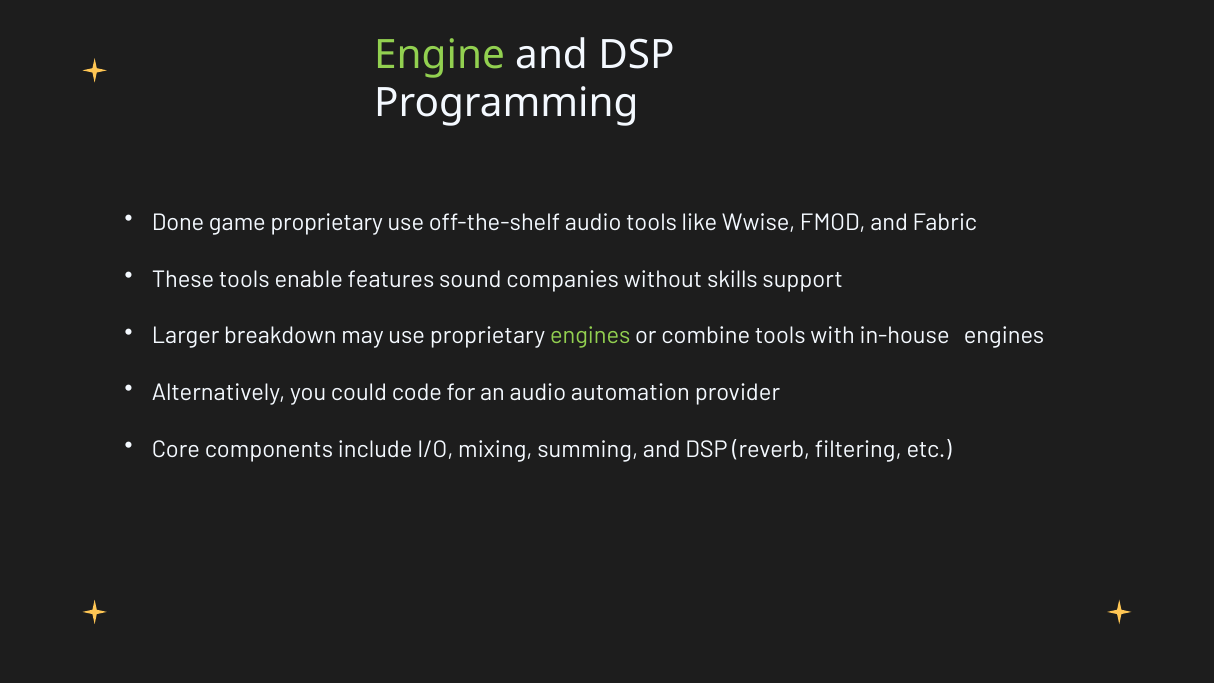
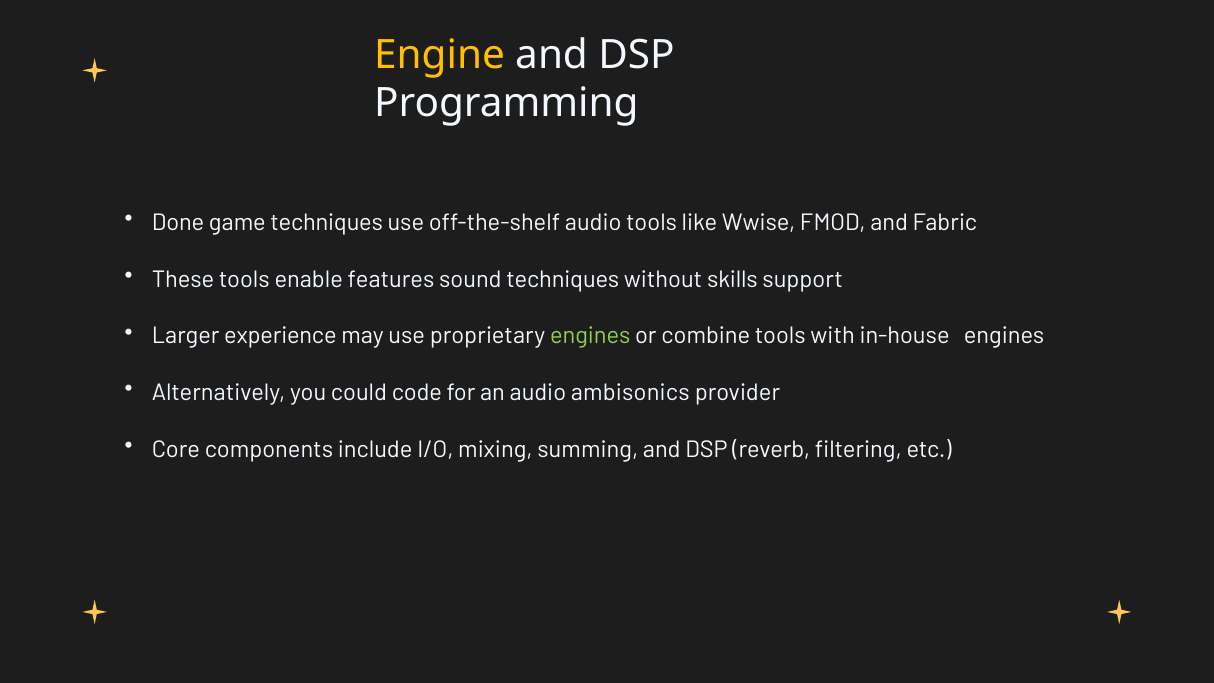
Engine colour: light green -> yellow (440, 55)
game proprietary: proprietary -> techniques (327, 223)
sound companies: companies -> techniques (563, 279)
breakdown: breakdown -> experience (280, 336)
automation: automation -> ambisonics (630, 393)
